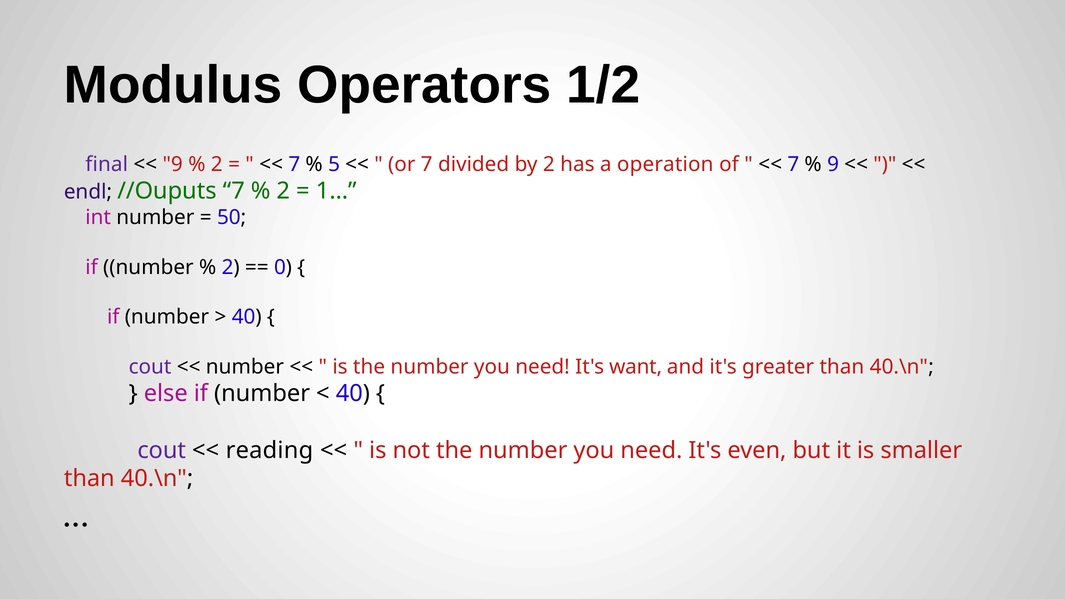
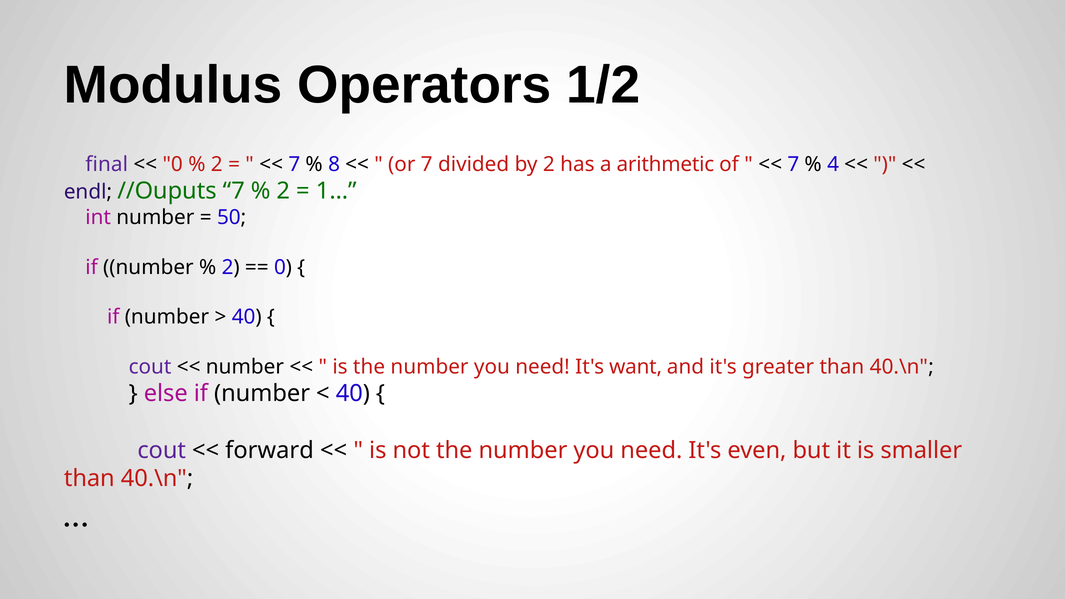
9: 9 -> 0 (173, 164)
5: 5 -> 8 (334, 164)
operation: operation -> arithmetic (665, 164)
9: 9 -> 4 (833, 164)
reading: reading -> forward (270, 450)
